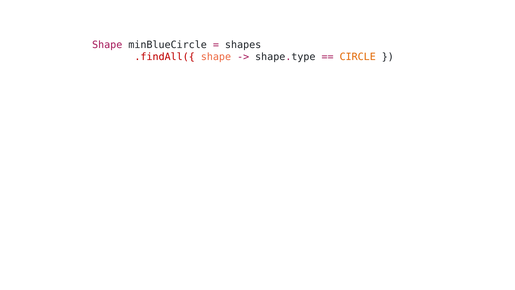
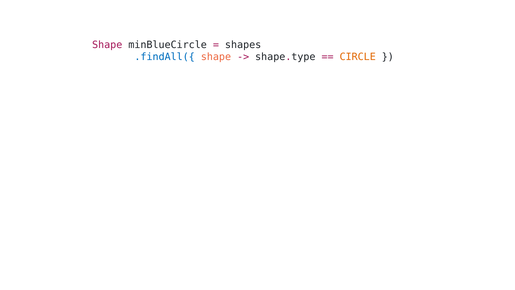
.findAll({ colour: red -> blue (165, 57)
